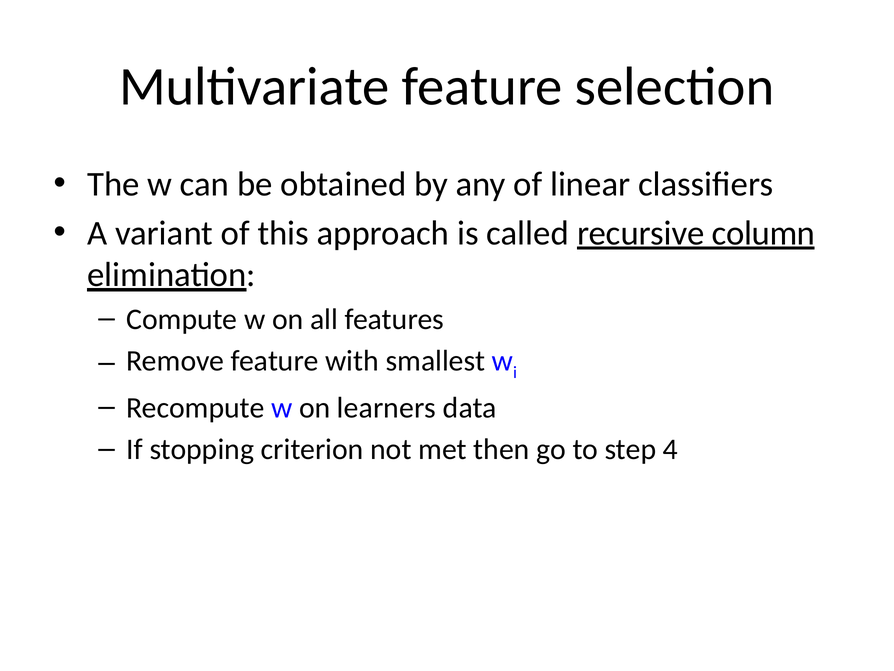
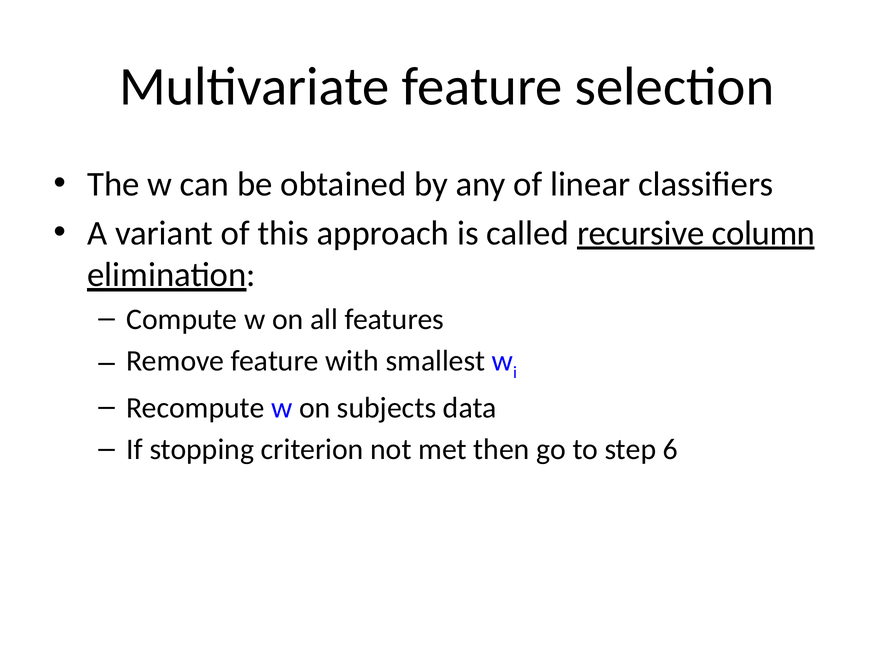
learners: learners -> subjects (387, 407)
4: 4 -> 6 (670, 449)
